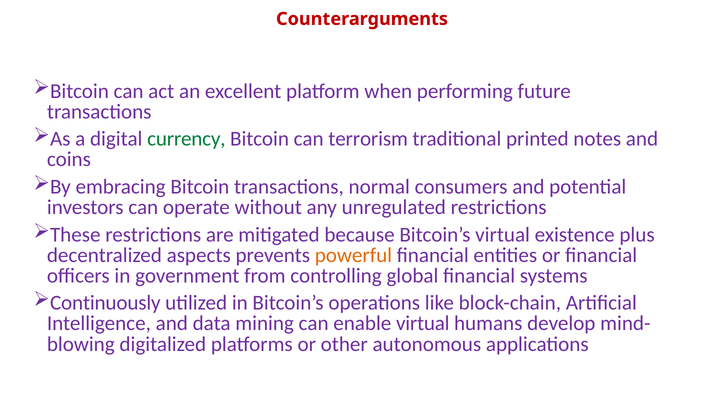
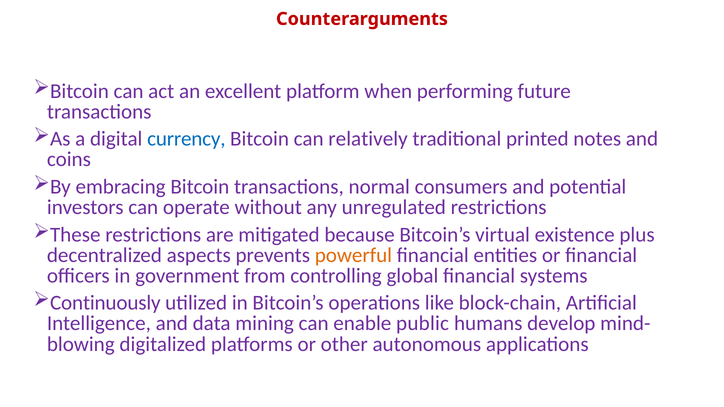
currency colour: green -> blue (186, 139)
terrorism: terrorism -> relatively (368, 139)
enable virtual: virtual -> public (423, 324)
